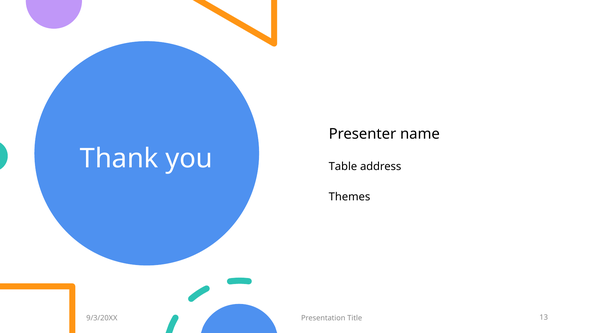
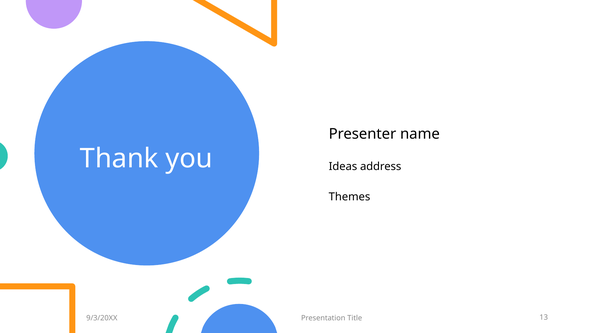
Table: Table -> Ideas (343, 167)
